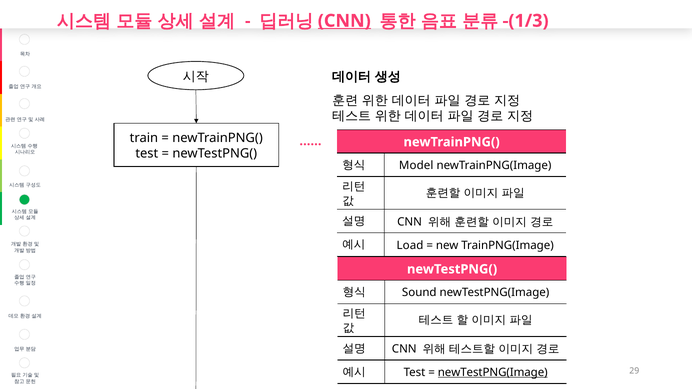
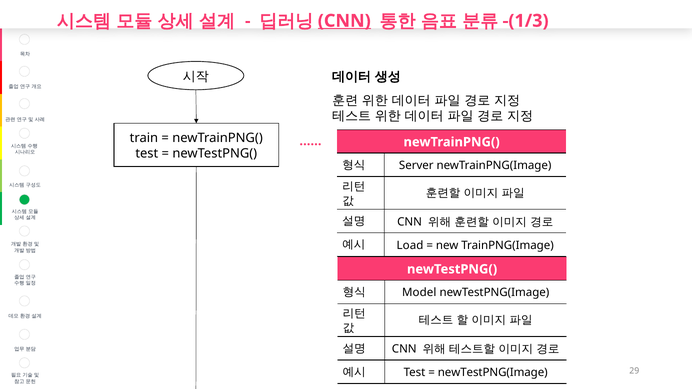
Model: Model -> Server (416, 166)
Sound: Sound -> Model (419, 293)
newTestPNG(Image underline: present -> none (493, 373)
